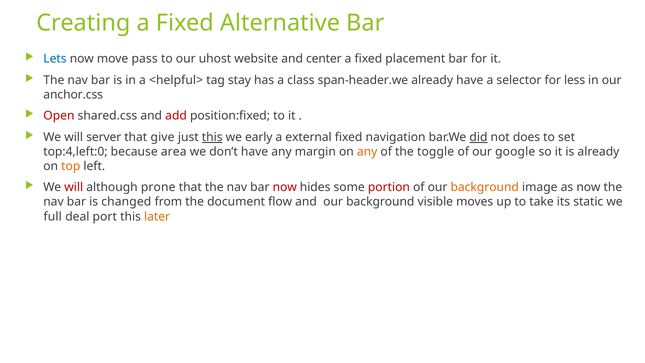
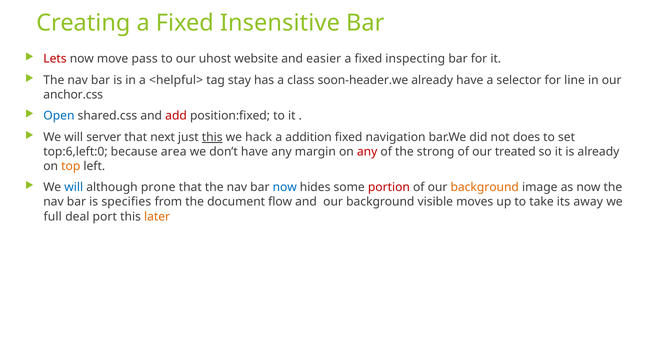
Alternative: Alternative -> Insensitive (280, 23)
Lets colour: blue -> red (55, 59)
center: center -> easier (324, 59)
placement: placement -> inspecting (415, 59)
span-header.we: span-header.we -> soon-header.we (363, 80)
less: less -> line (575, 80)
Open colour: red -> blue (59, 116)
give: give -> next (163, 137)
early: early -> hack (259, 137)
external: external -> addition (309, 137)
did underline: present -> none (478, 137)
top:4,left:0: top:4,left:0 -> top:6,left:0 (75, 152)
any colour: orange -> red (367, 152)
toggle: toggle -> strong (436, 152)
google: google -> treated (515, 152)
will colour: red -> blue (74, 187)
now colour: red -> blue (285, 187)
changed: changed -> specifies (126, 202)
static: static -> away (588, 202)
